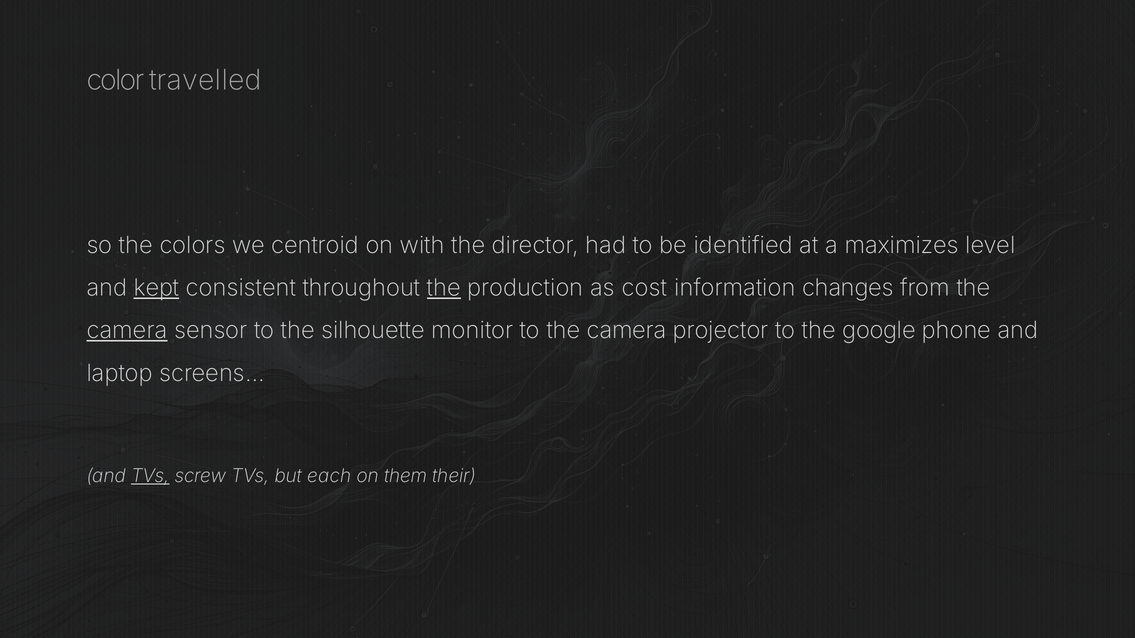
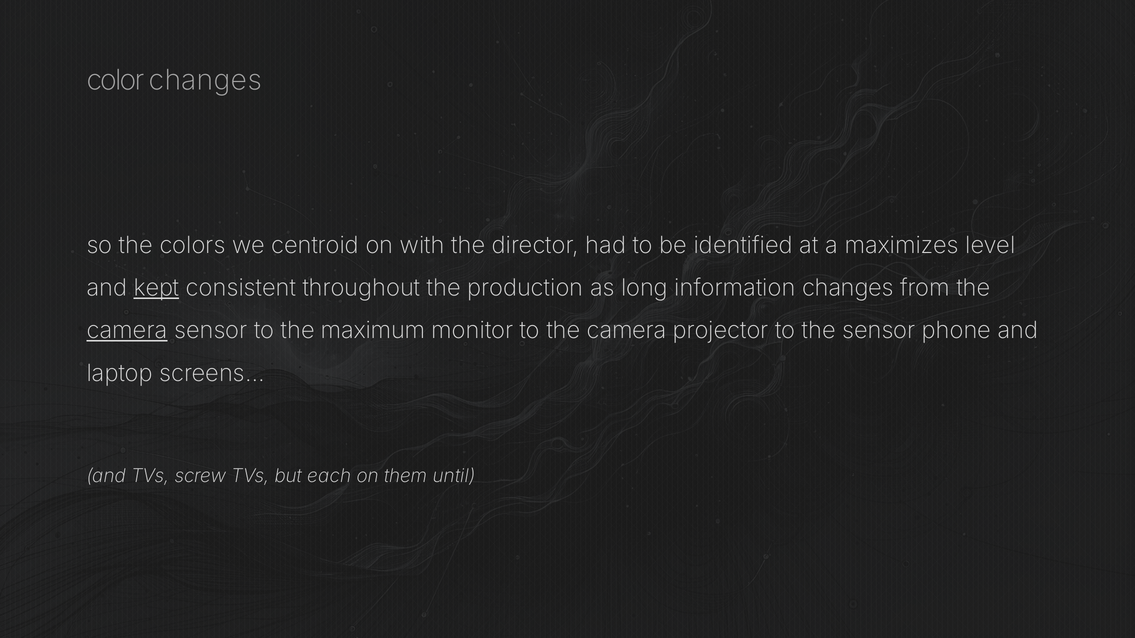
color travelled: travelled -> changes (205, 80)
the underline: present -> none (444, 288)
cost: cost -> long (645, 288)
silhouette: silhouette -> maximum (373, 331)
the google: google -> sensor (879, 331)
TVs underline: present -> none (150, 476)
their: their -> until (454, 476)
